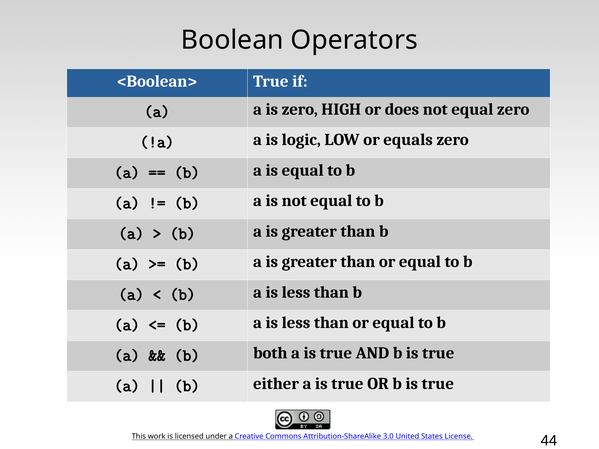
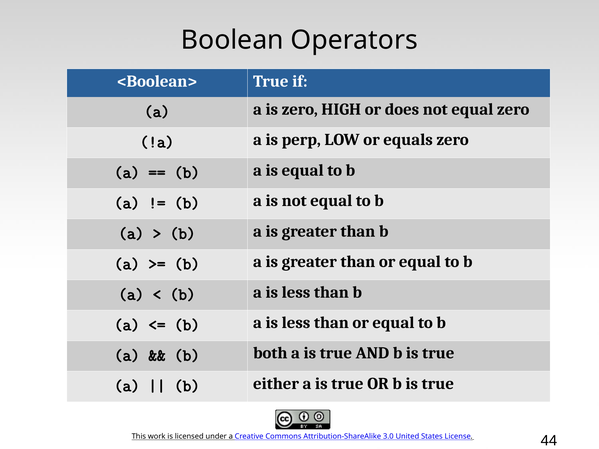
logic: logic -> perp (301, 140)
